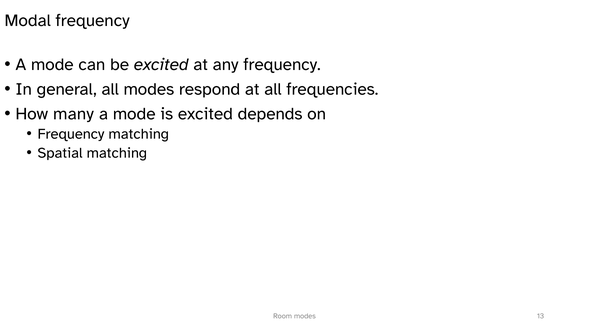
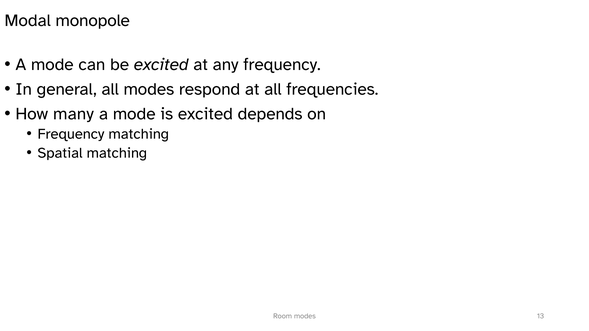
Modal frequency: frequency -> monopole (93, 20)
